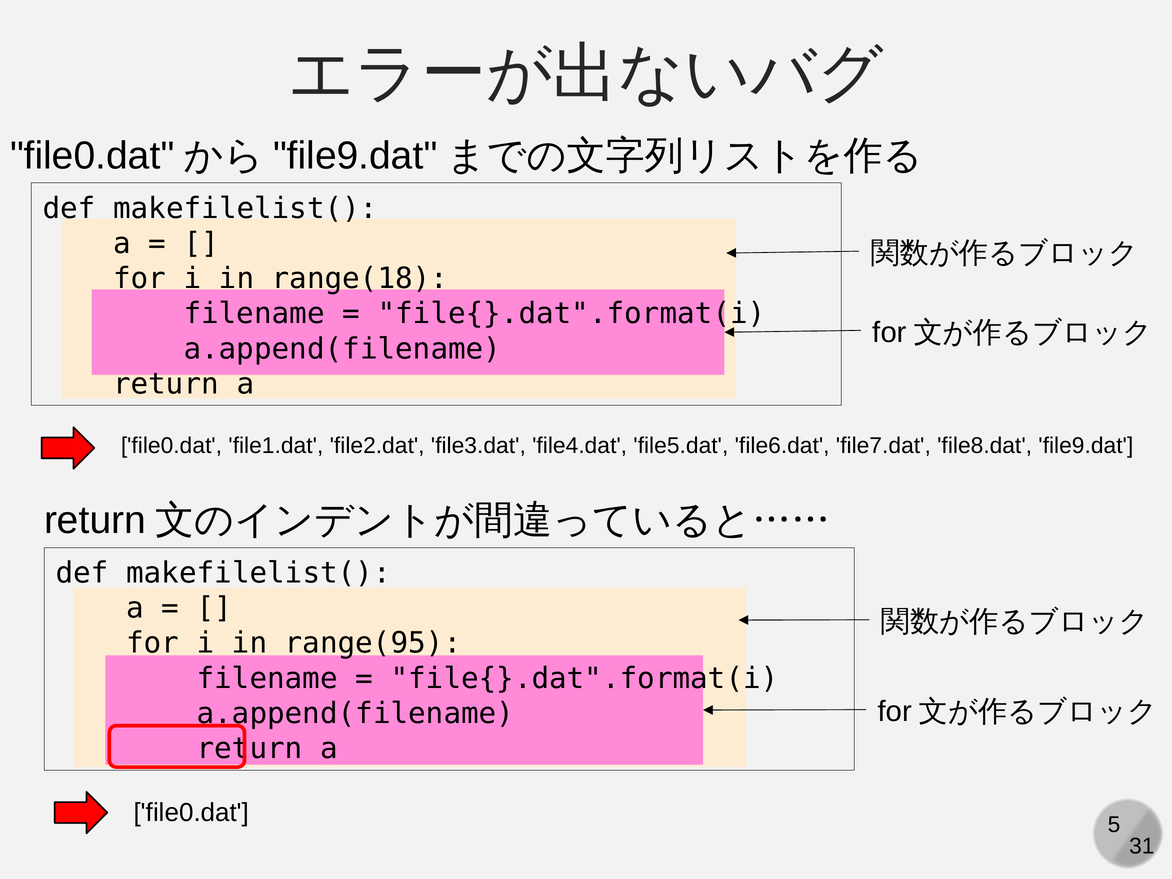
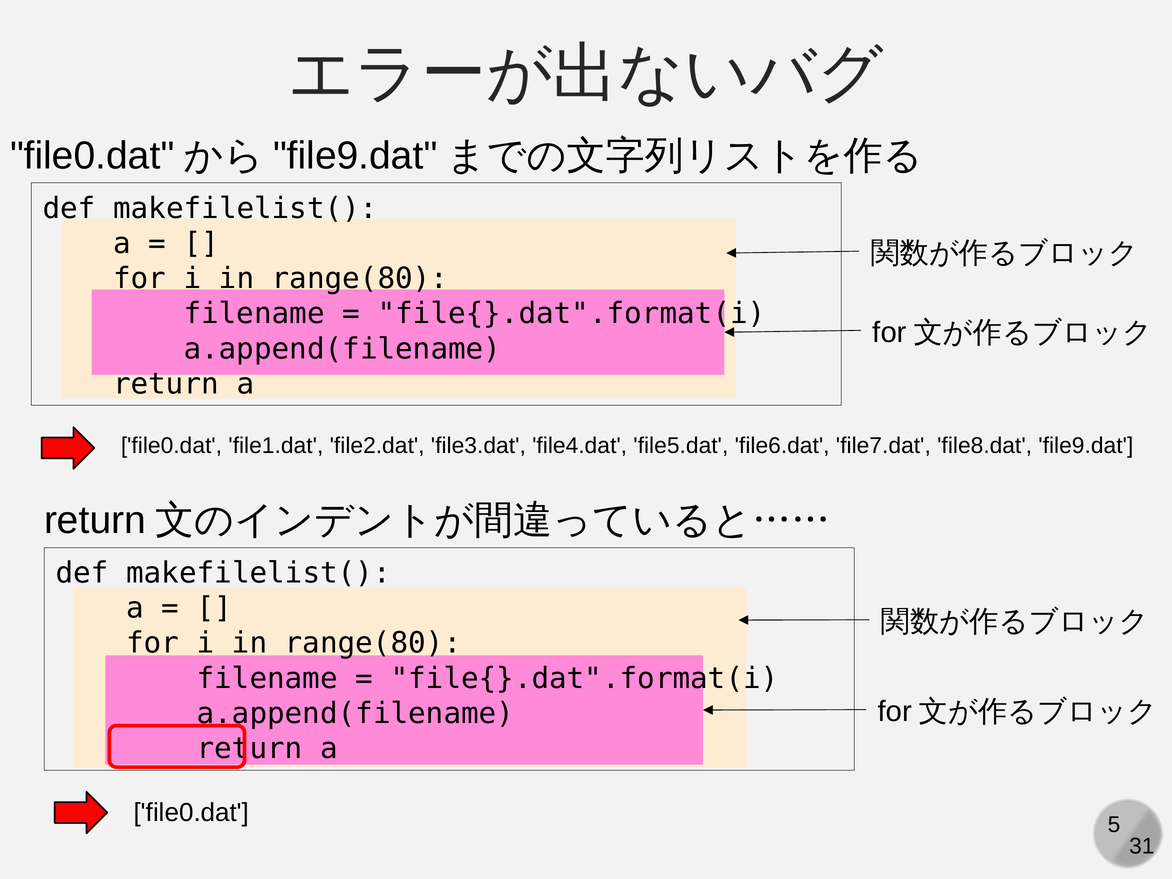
range(18: range(18 -> range(80 (360, 279)
range(95: range(95 -> range(80 (373, 643)
